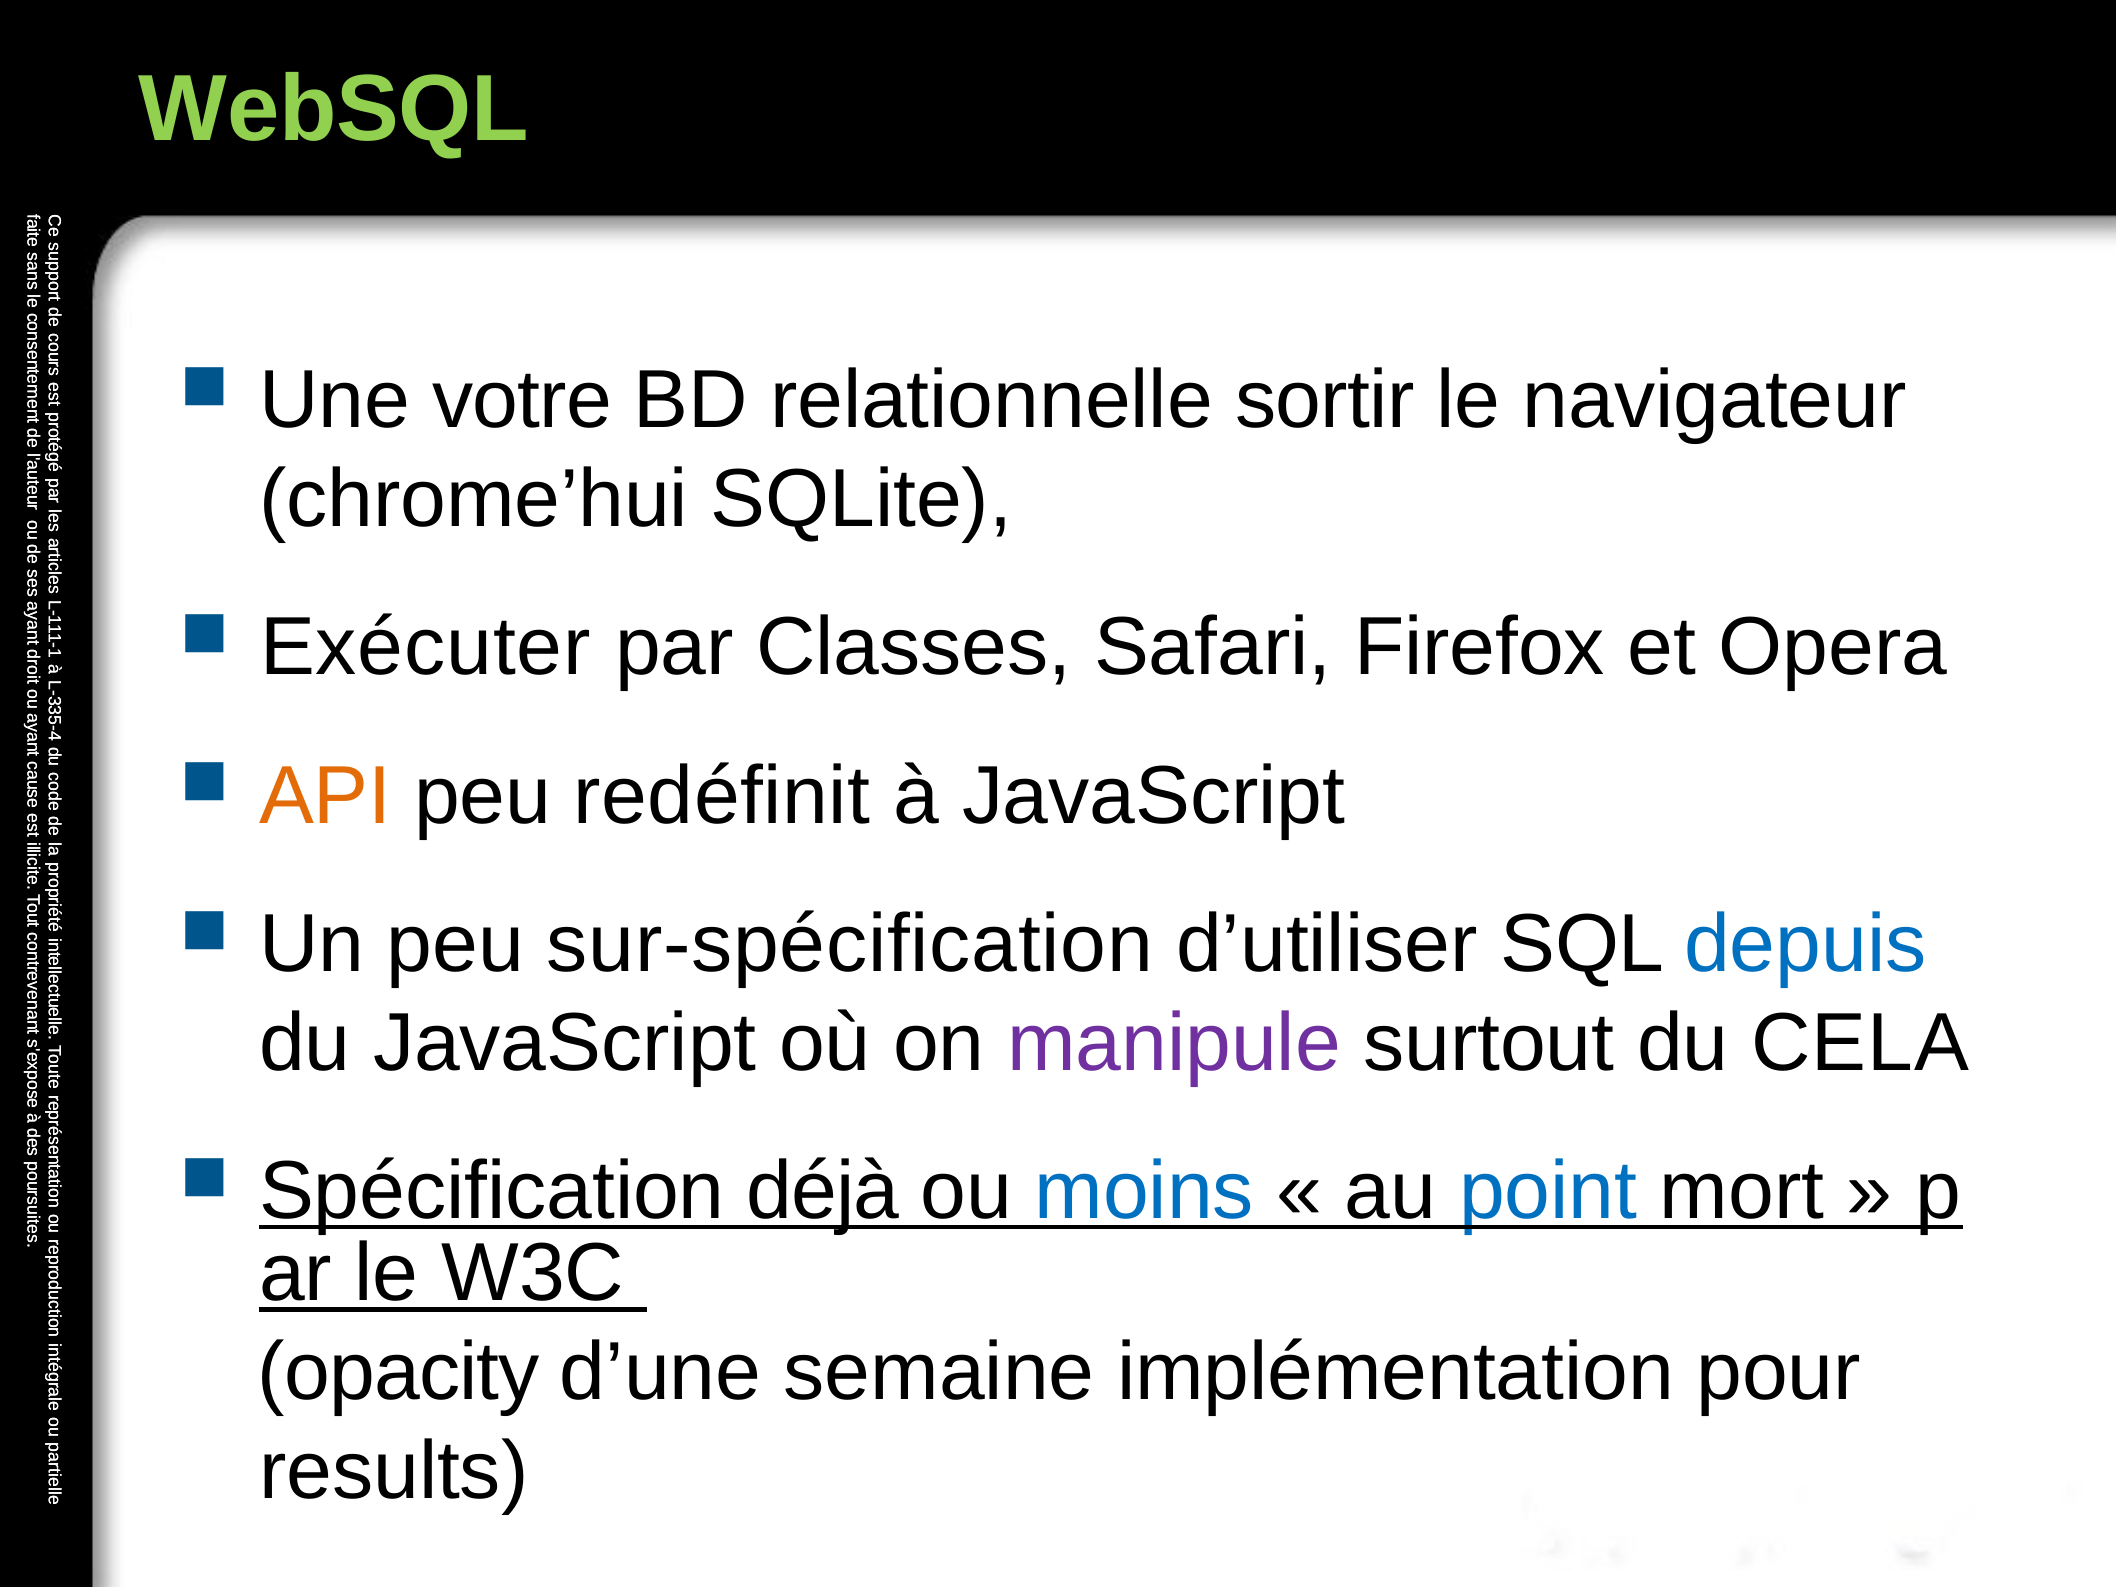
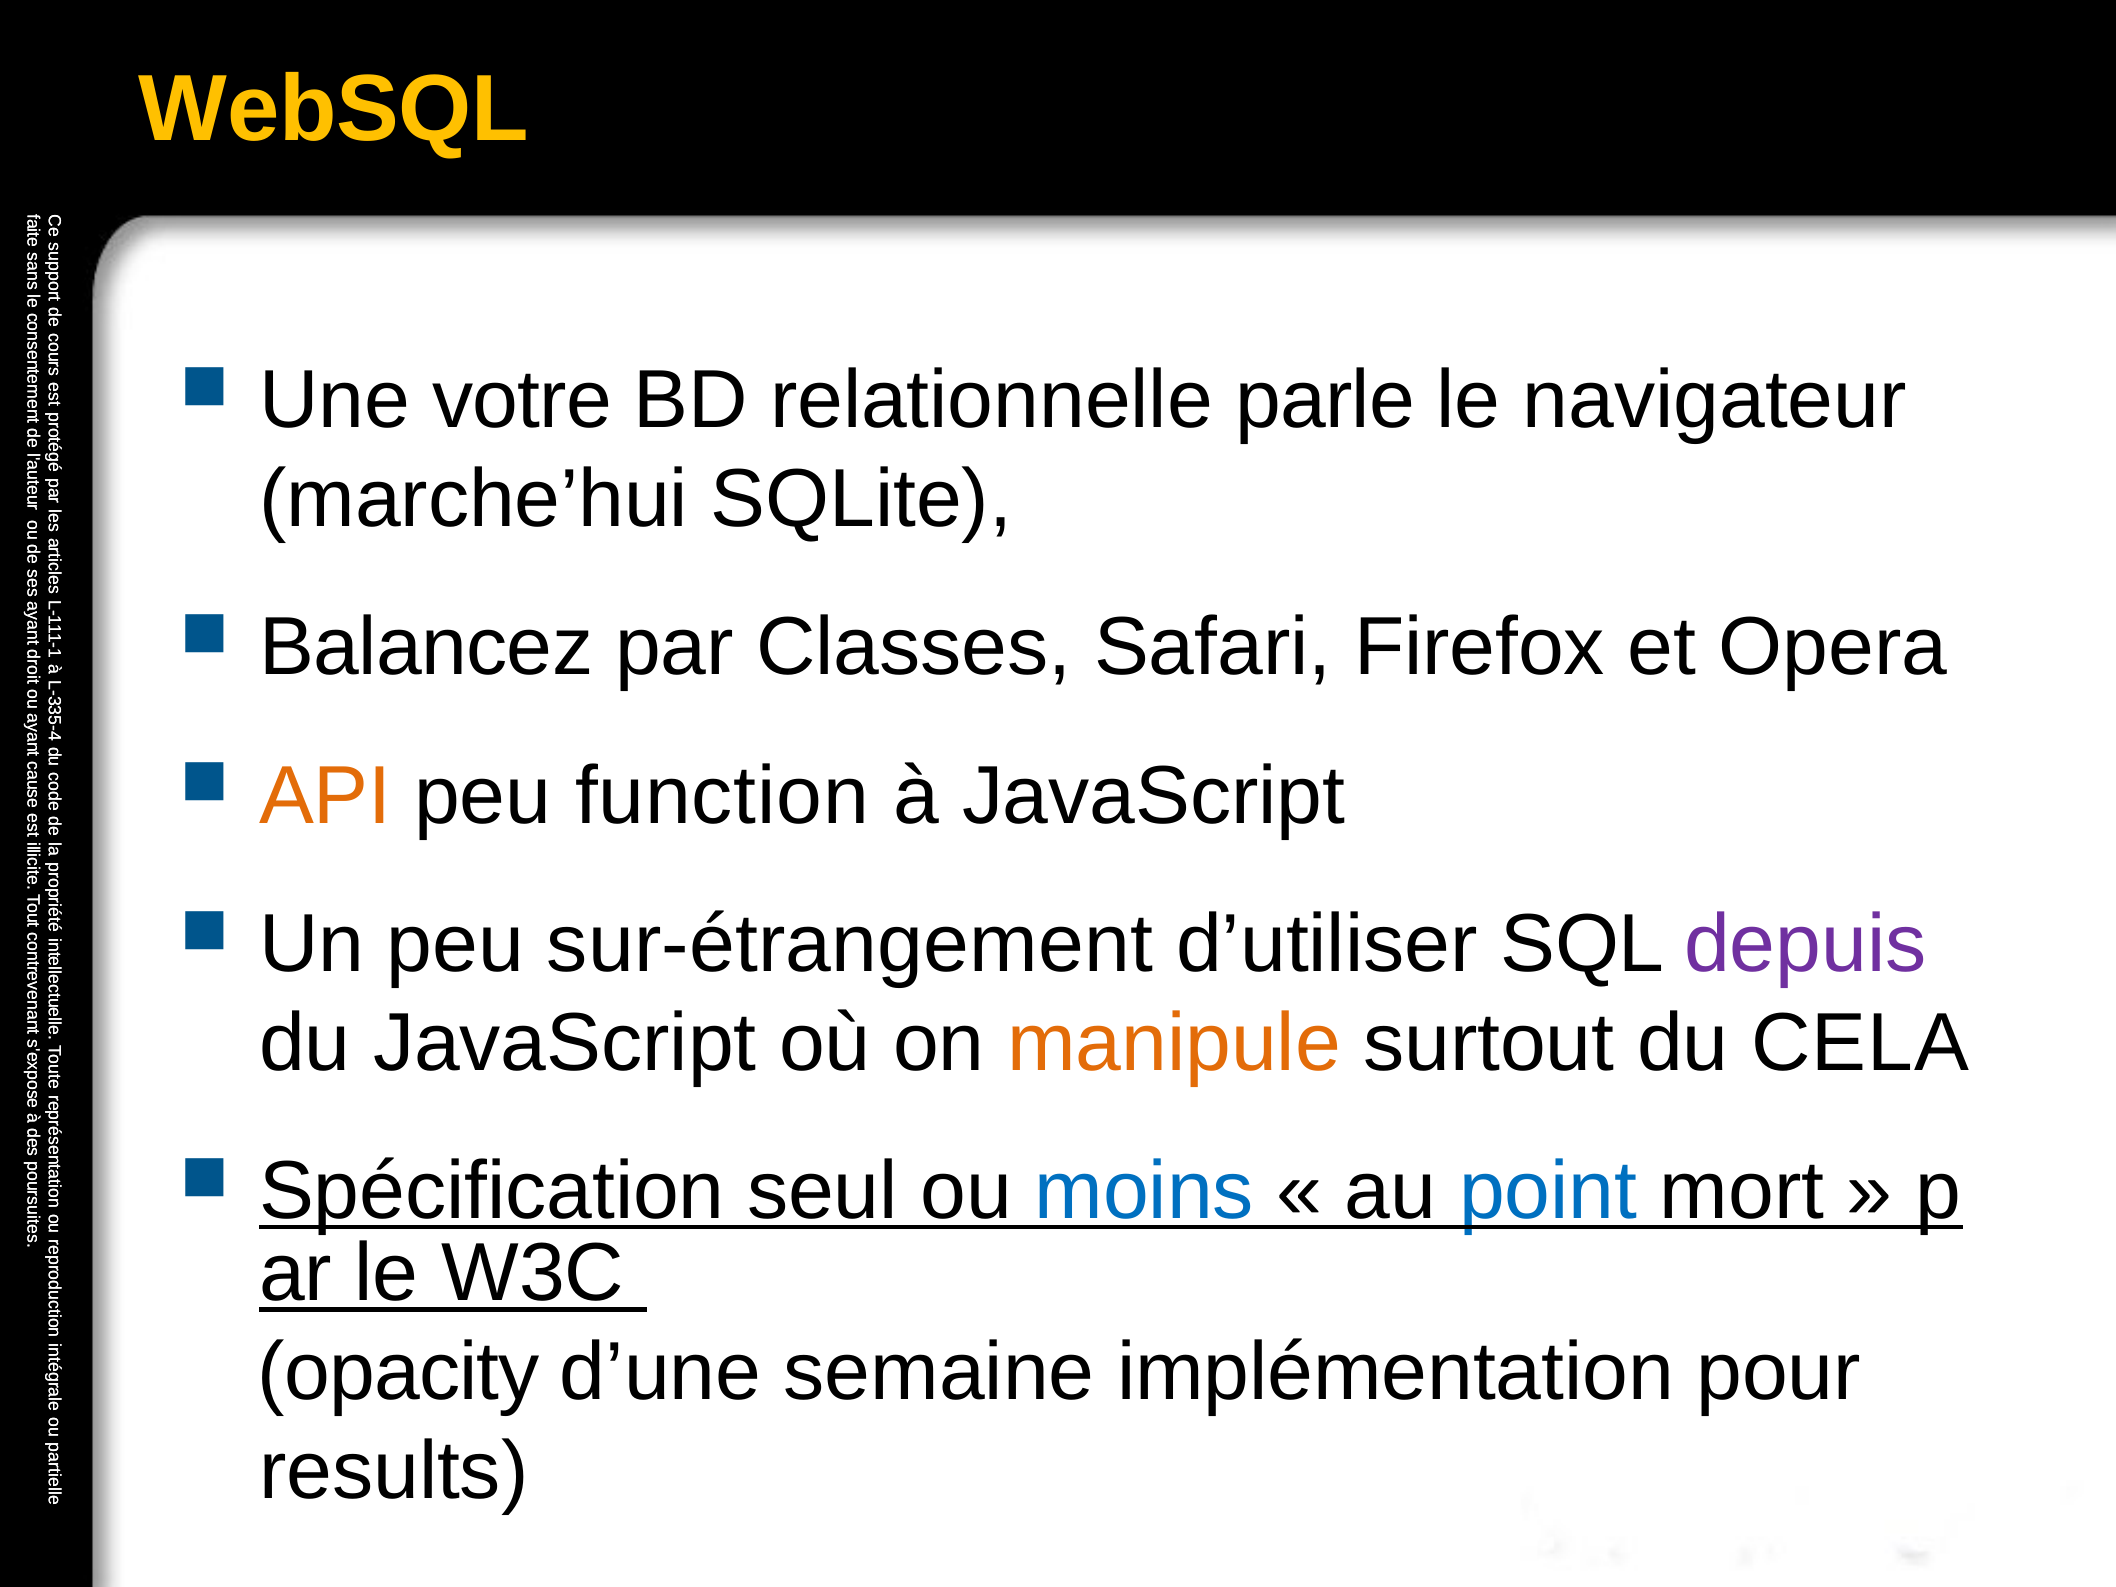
WebSQL colour: light green -> yellow (334, 109)
sortir: sortir -> parle (1325, 401)
chrome’hui: chrome’hui -> marche’hui (474, 500)
Exécuter: Exécuter -> Balancez (426, 648)
redéfinit: redéfinit -> function (722, 796)
sur-spécification: sur-spécification -> sur-étrangement (850, 944)
depuis colour: blue -> purple (1805, 944)
manipule colour: purple -> orange (1174, 1043)
déjà: déjà -> seul (823, 1191)
